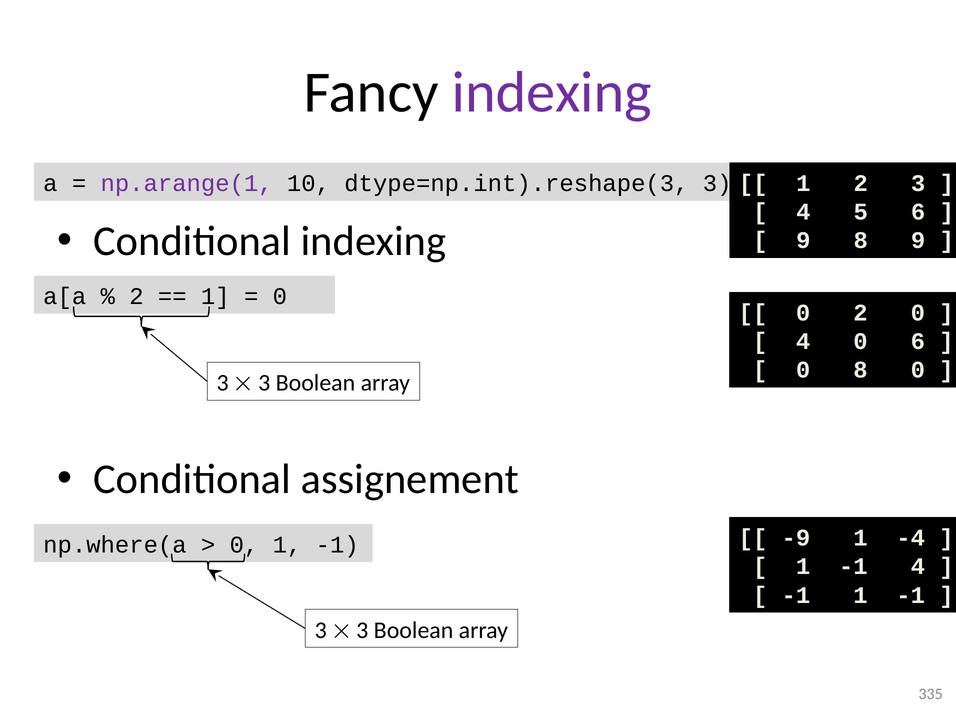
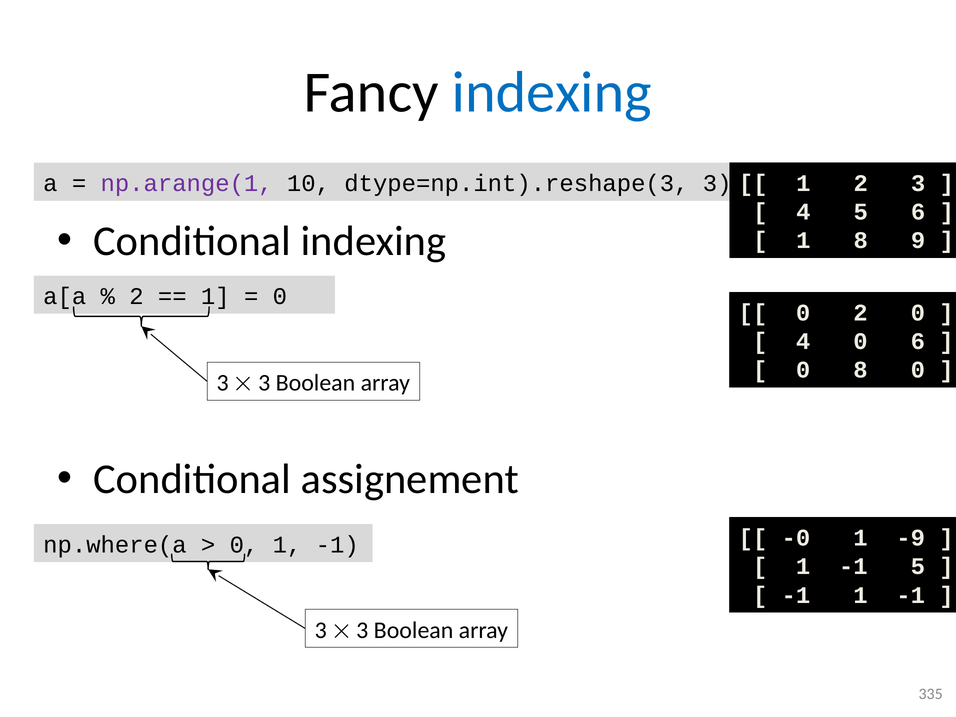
indexing colour: purple -> blue (552, 93)
9: 9 -> 1 (803, 241)
-9: -9 -> -0 (796, 538)
-4: -4 -> -9 (911, 538)
-1 4: 4 -> 5 (918, 566)
